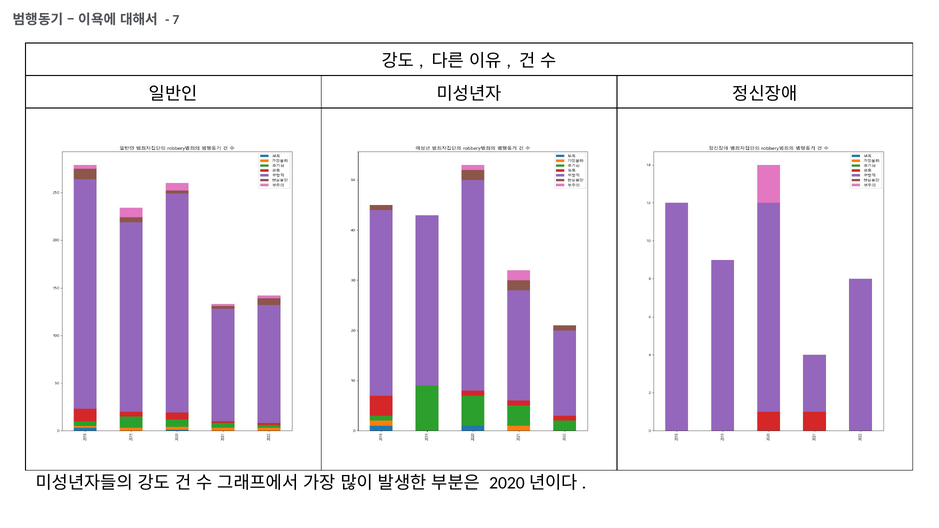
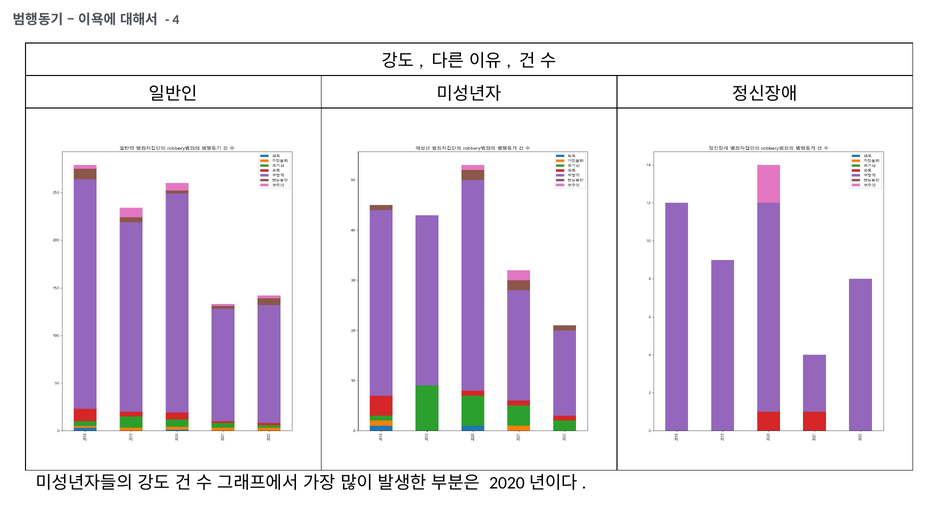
7: 7 -> 4 (176, 20)
